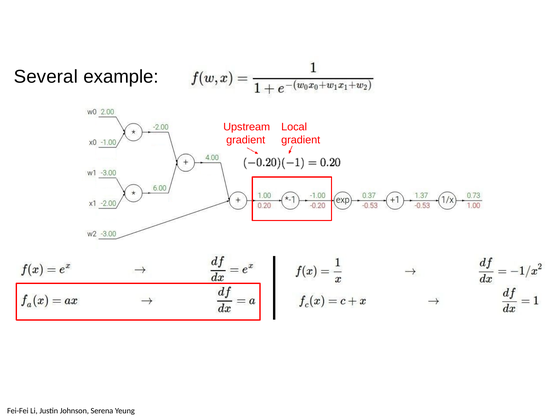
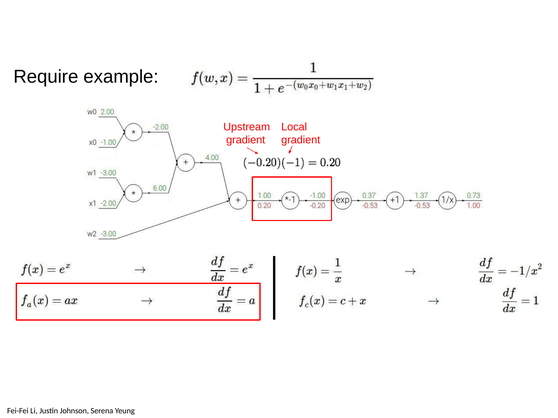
Several: Several -> Require (46, 77)
